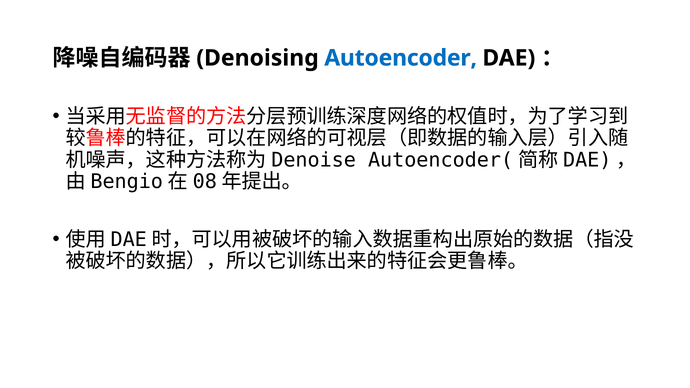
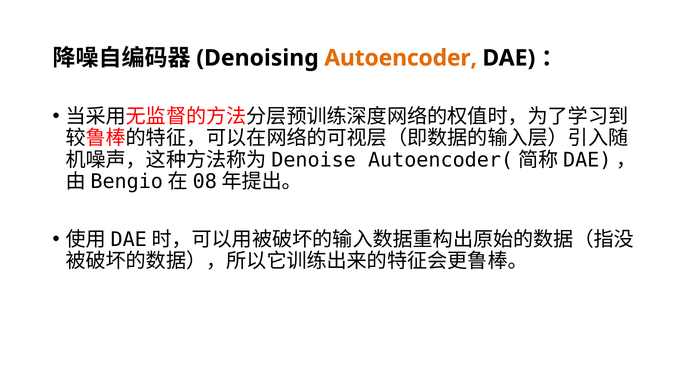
Autoencoder colour: blue -> orange (401, 58)
